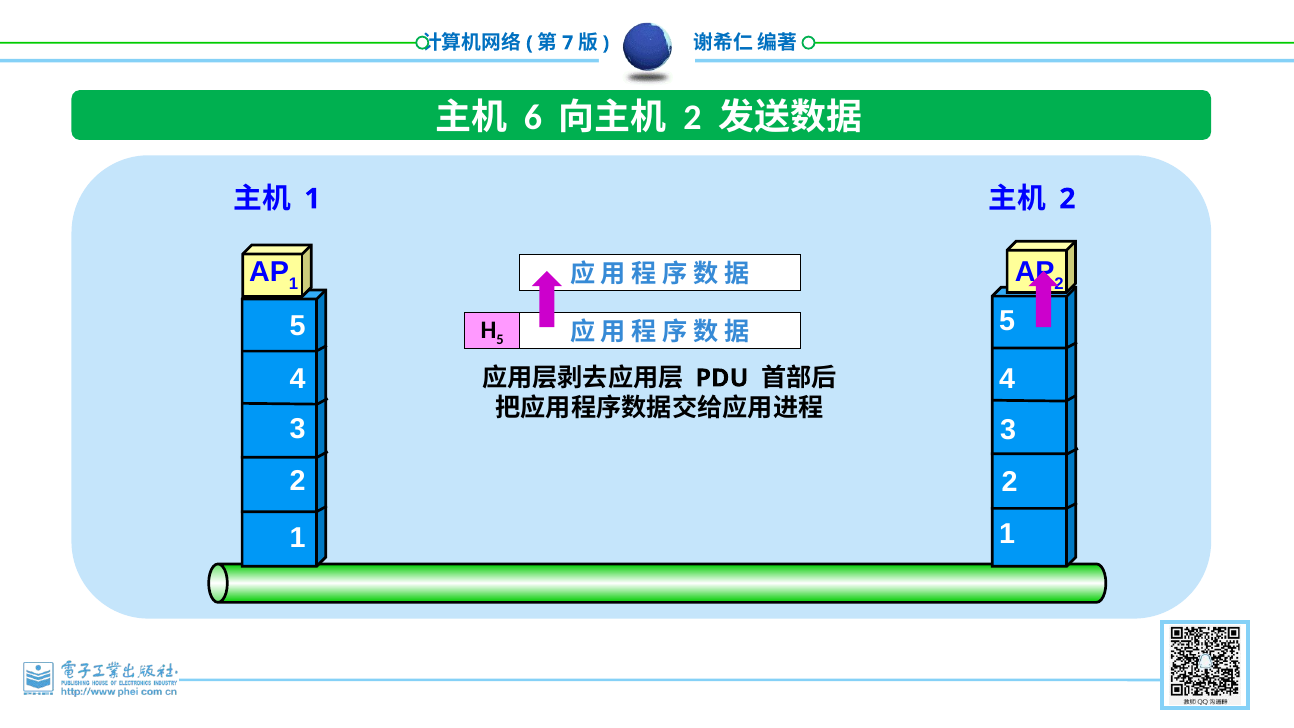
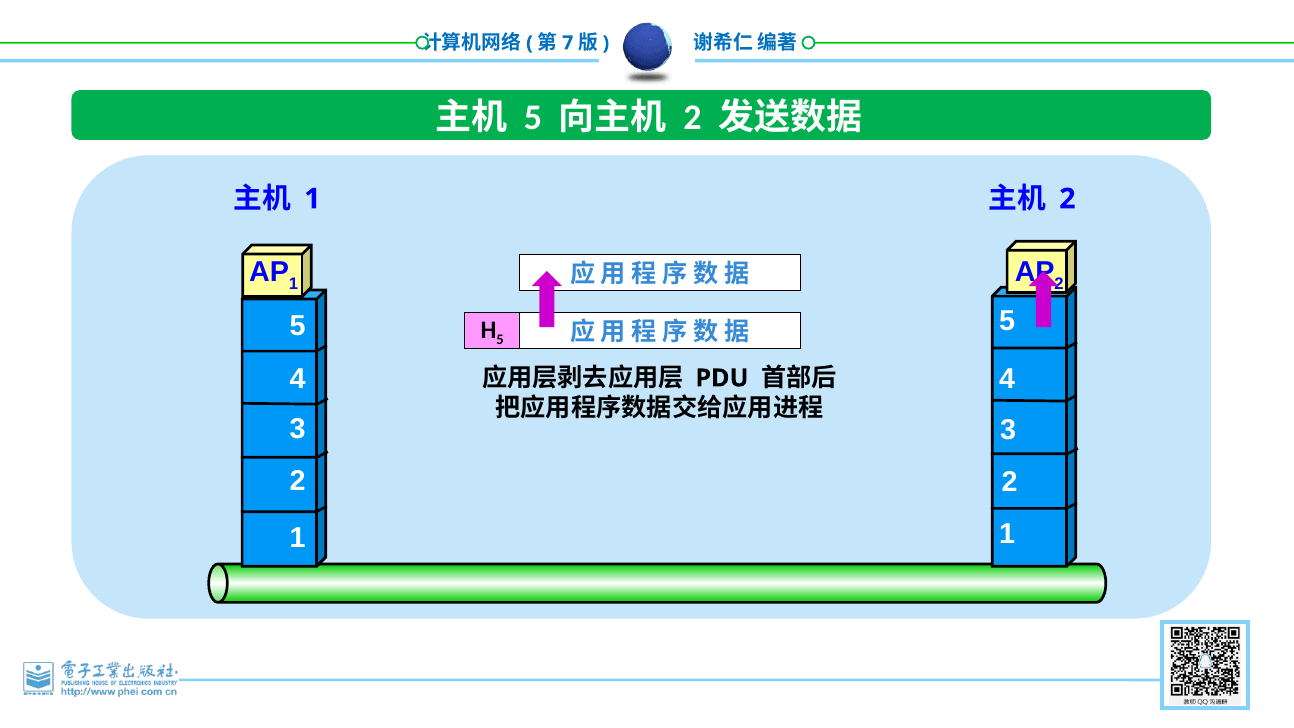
6: 6 -> 5 (533, 117)
